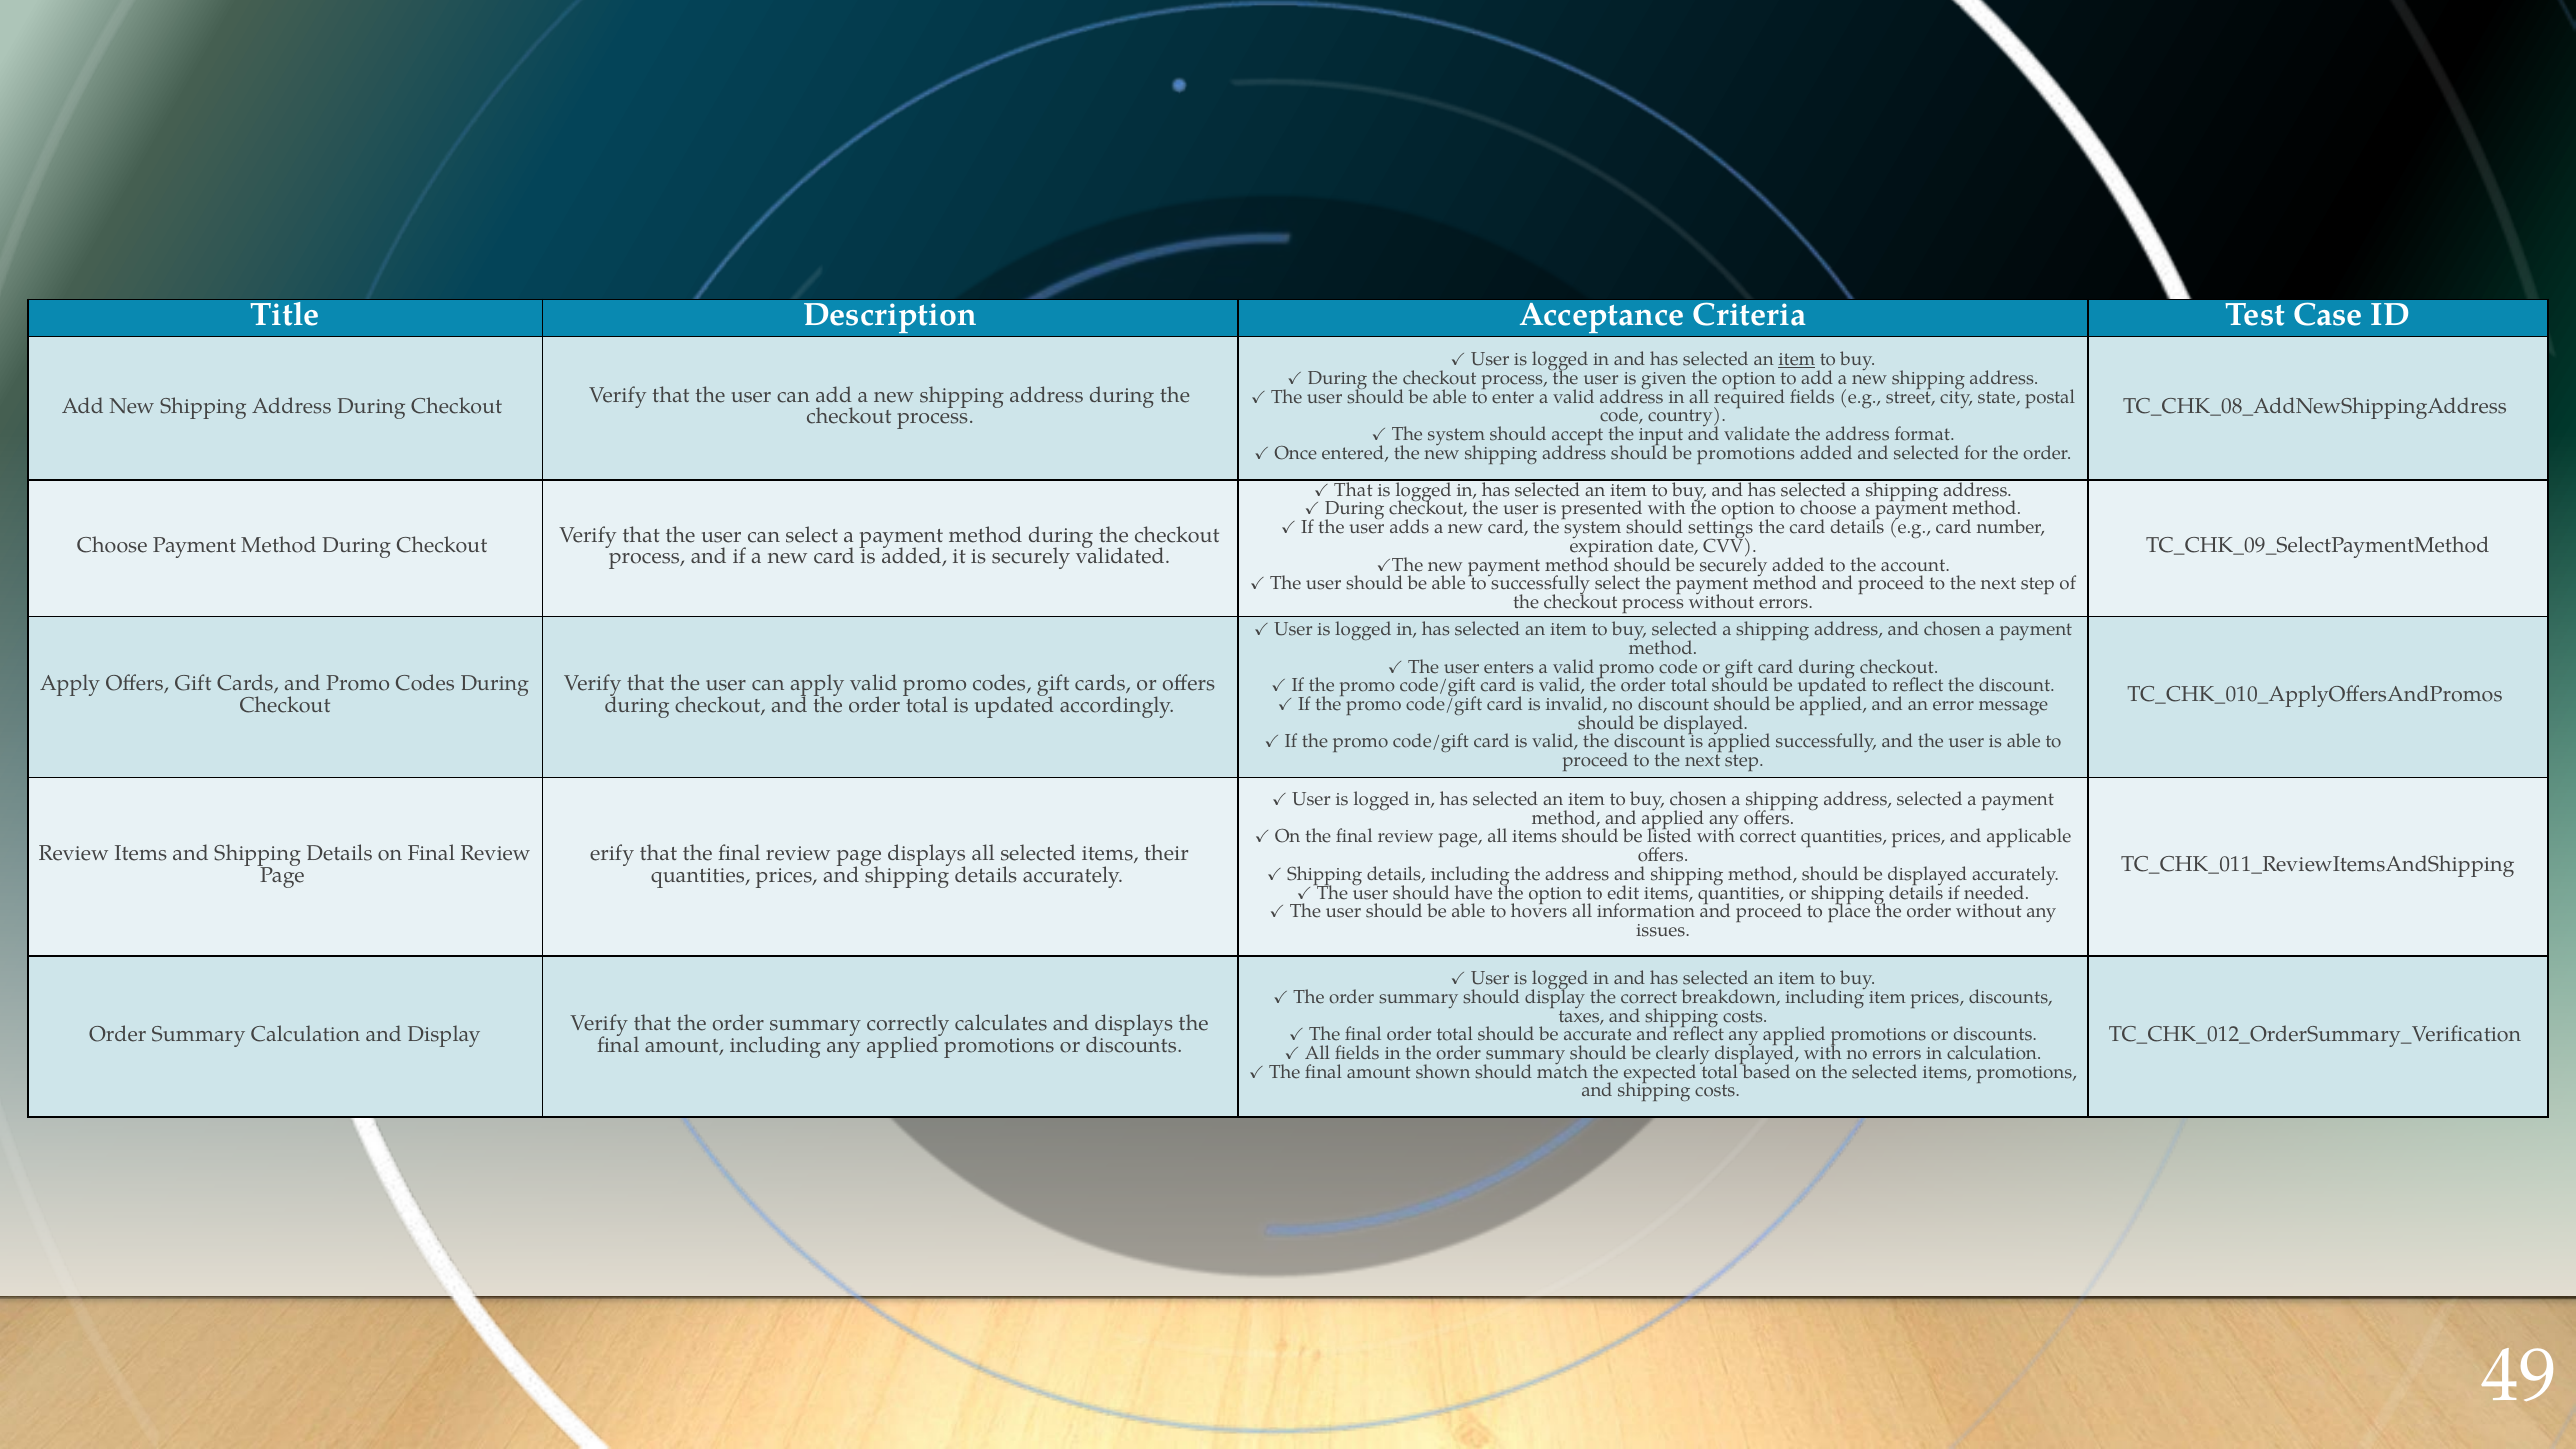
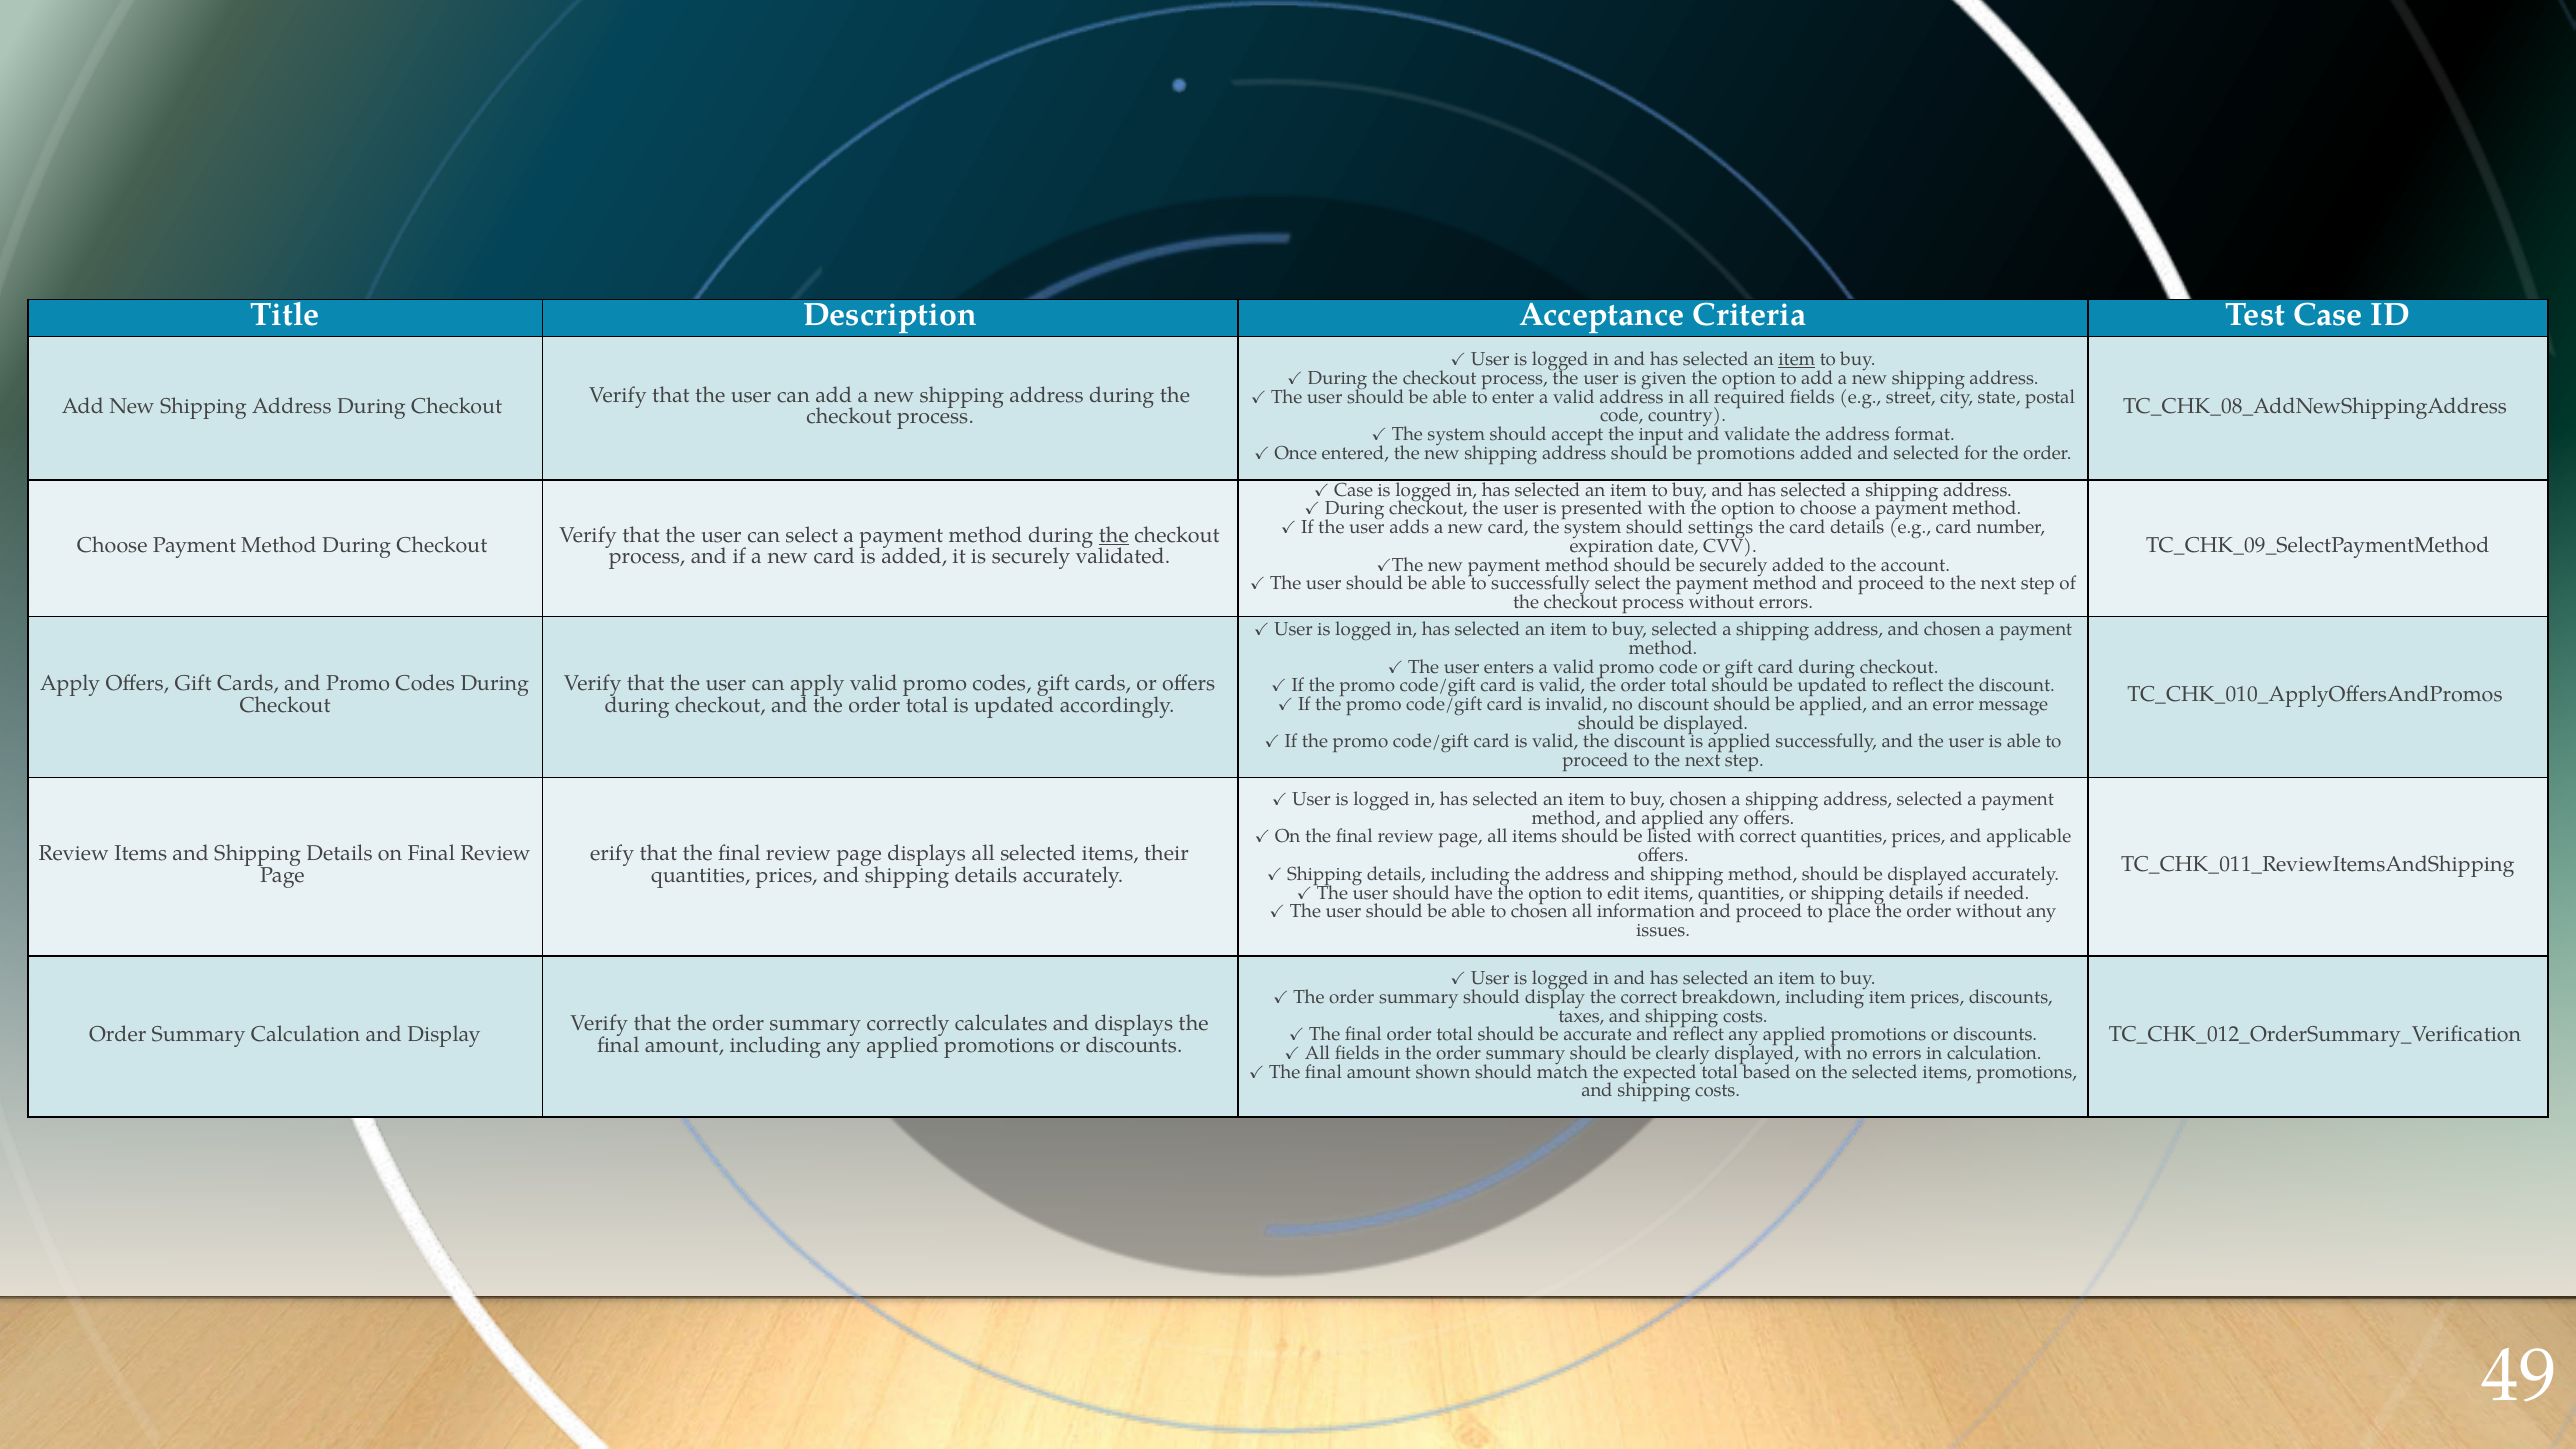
That: That -> Case (1354, 490)
the underline: none -> present (1114, 535)
to hovers: hovers -> chosen (1539, 912)
